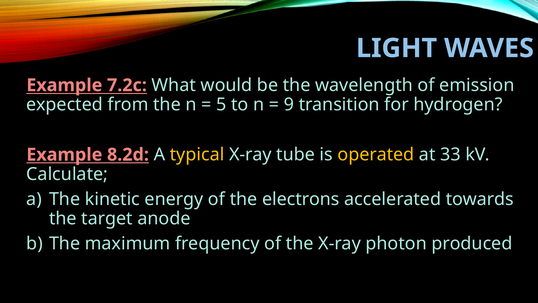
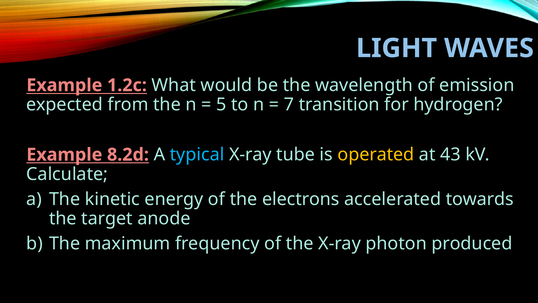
7.2c: 7.2c -> 1.2c (127, 85)
9: 9 -> 7 (289, 105)
typical colour: yellow -> light blue (197, 154)
33: 33 -> 43 (450, 154)
